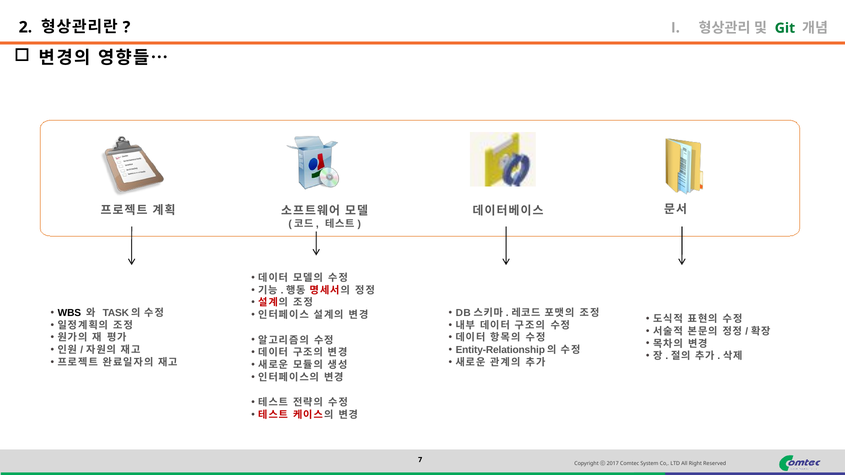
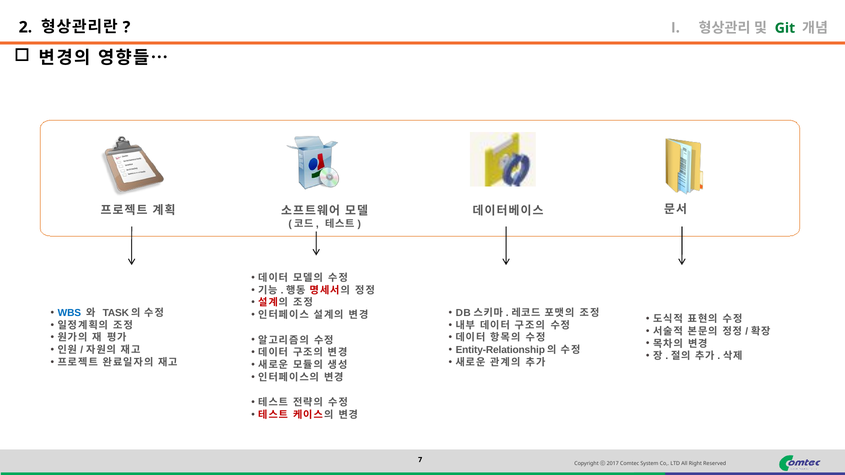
WBS colour: black -> blue (69, 313)
